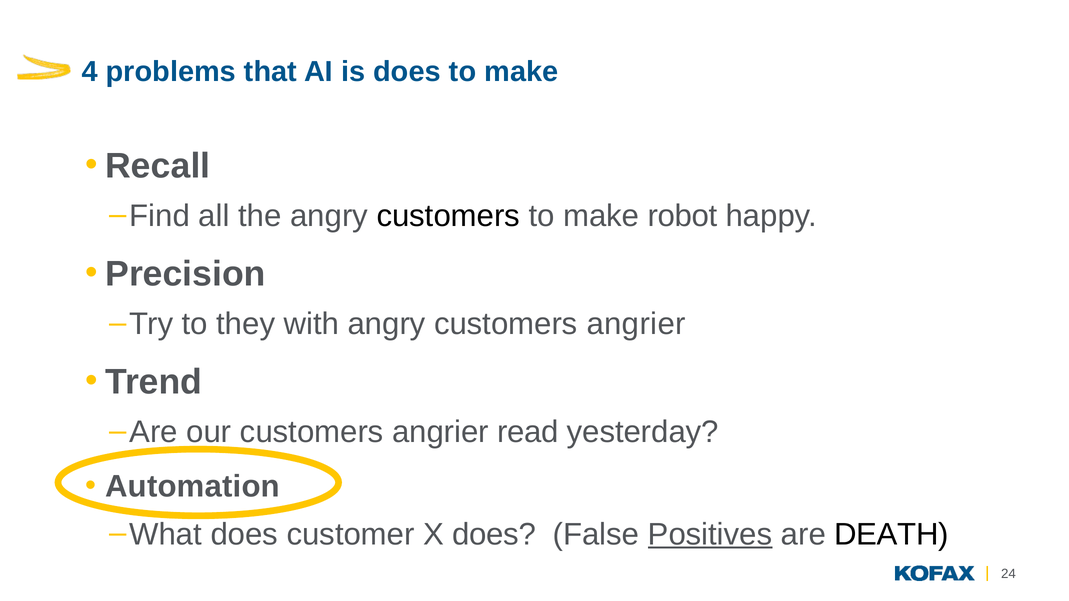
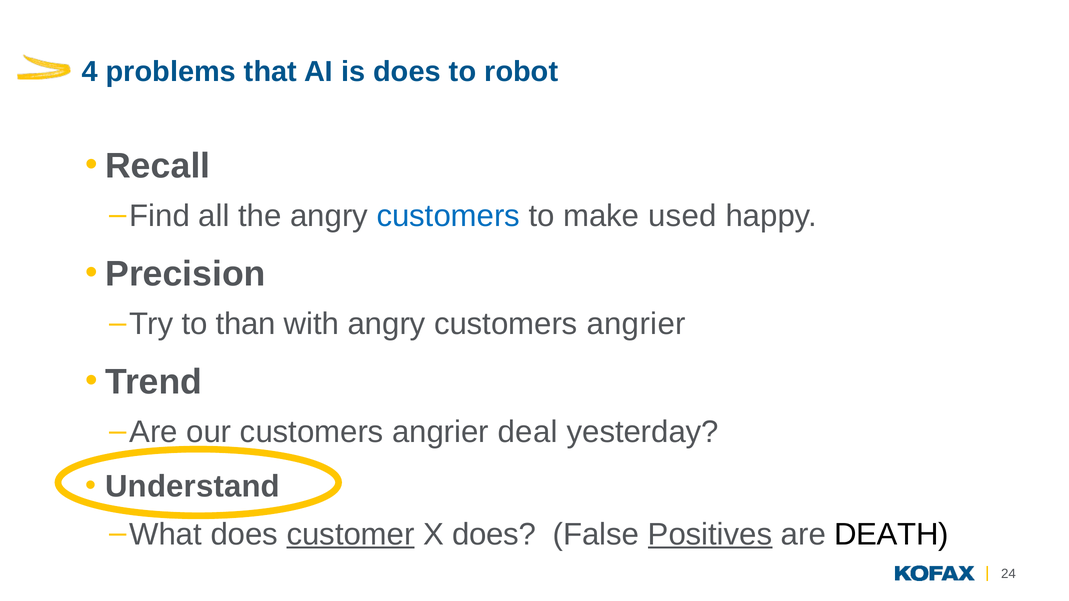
make: make -> robot (521, 72)
customers colour: black -> blue (448, 216)
robot: robot -> used (682, 216)
they: they -> than (246, 324)
read: read -> deal (528, 432)
Automation: Automation -> Understand (193, 487)
customer underline: none -> present (351, 535)
